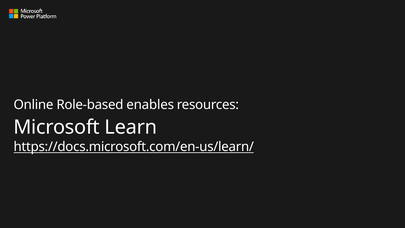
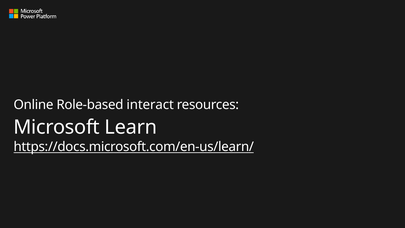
enables: enables -> interact (150, 105)
